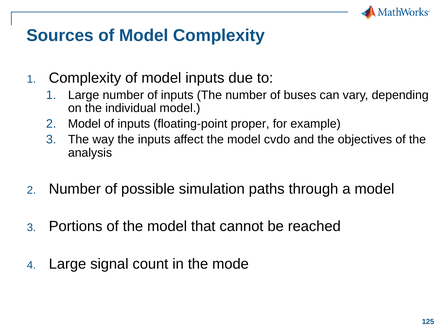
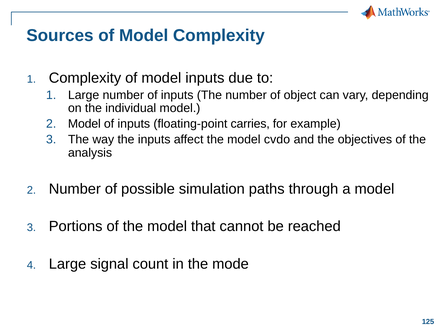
buses: buses -> object (300, 95)
proper: proper -> carries (250, 124)
